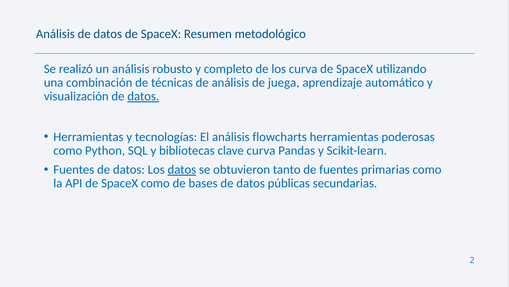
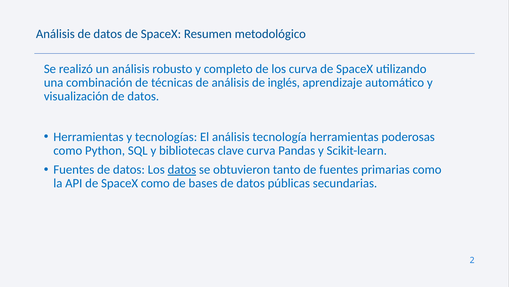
juega: juega -> inglés (284, 82)
datos underline: present -> none (143, 96)
flowcharts: flowcharts -> tecnología (280, 136)
